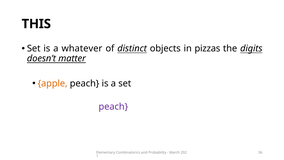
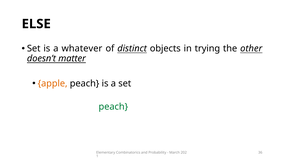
THIS: THIS -> ELSE (36, 24)
pizzas: pizzas -> trying (207, 48)
digits: digits -> other (251, 48)
peach colour: purple -> green (113, 107)
